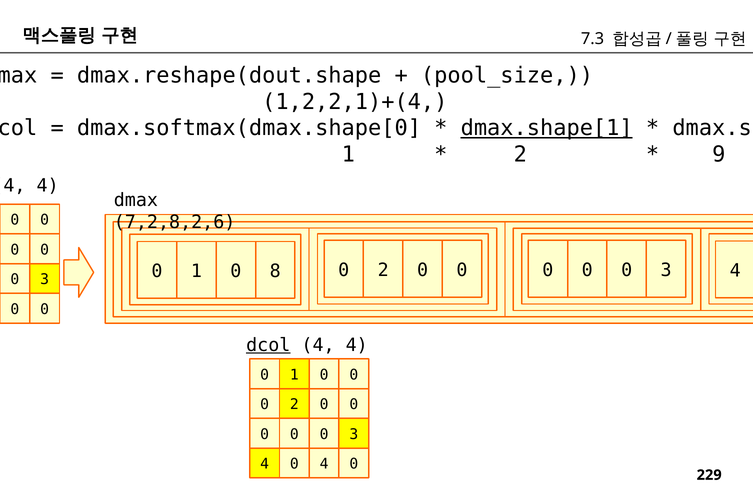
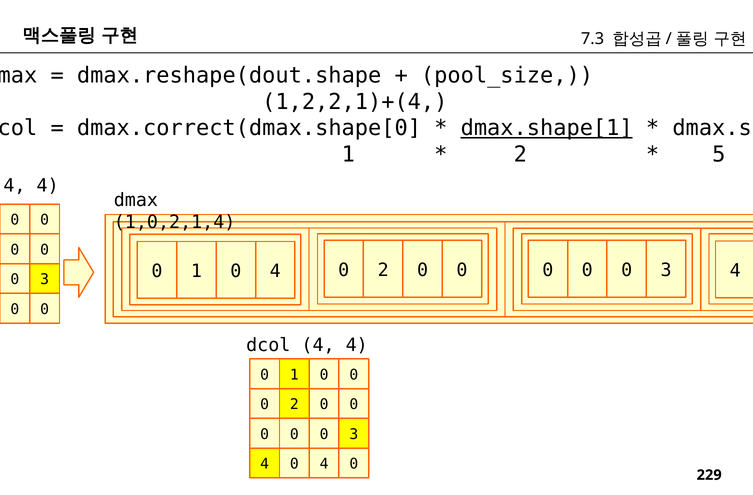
dmax.softmax(dmax.shape[0: dmax.softmax(dmax.shape[0 -> dmax.correct(dmax.shape[0 (249, 128)
9: 9 -> 5 (719, 154)
7,2,8,2,6: 7,2,8,2,6 -> 1,0,2,1,4 (175, 222)
1 0 8: 8 -> 4 (275, 271)
dcol underline: present -> none (268, 345)
